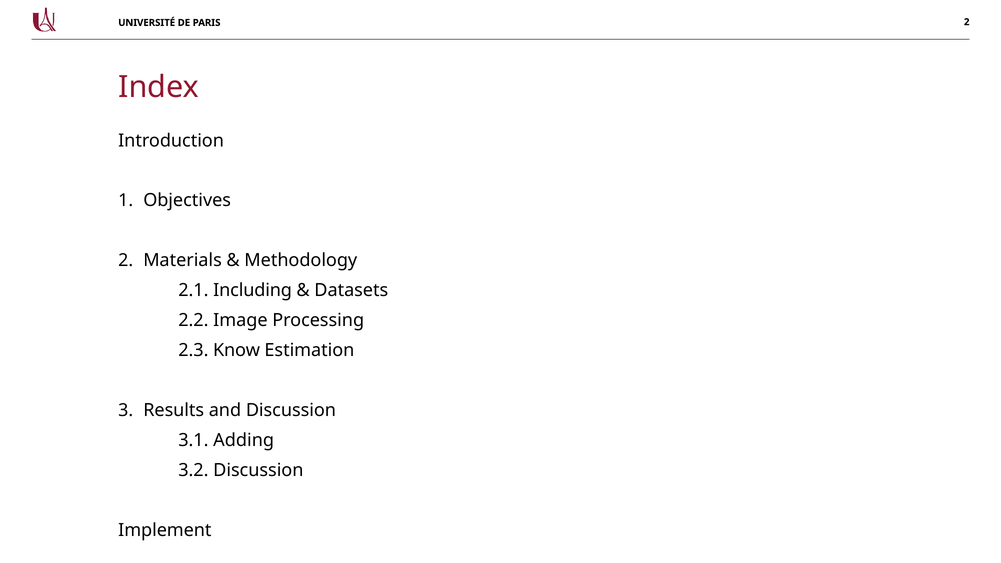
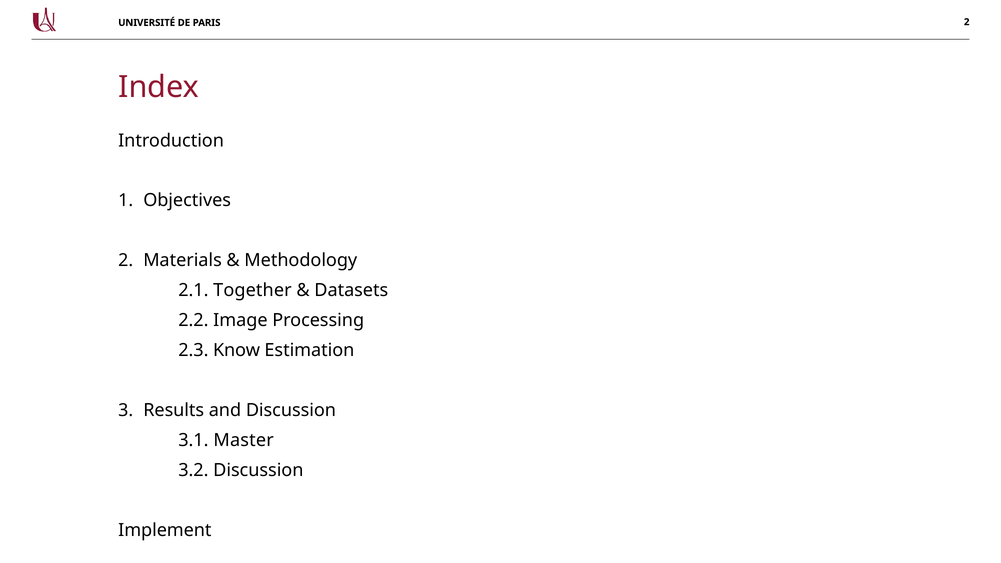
Including: Including -> Together (252, 290)
Adding: Adding -> Master (244, 440)
